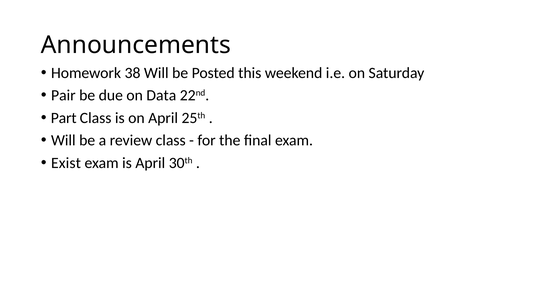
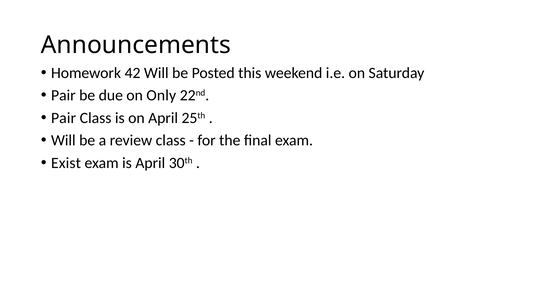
38: 38 -> 42 (133, 73)
Data: Data -> Only (161, 95)
Part: Part -> Pair (64, 118)
